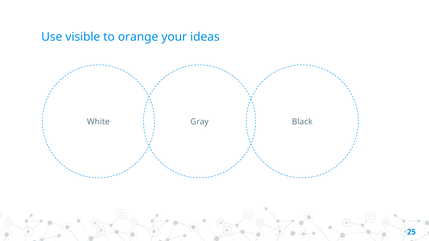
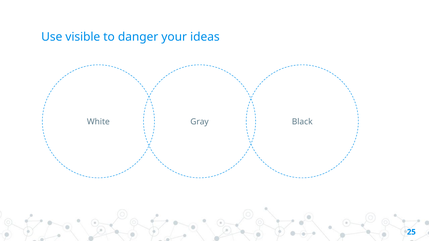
orange: orange -> danger (138, 37)
